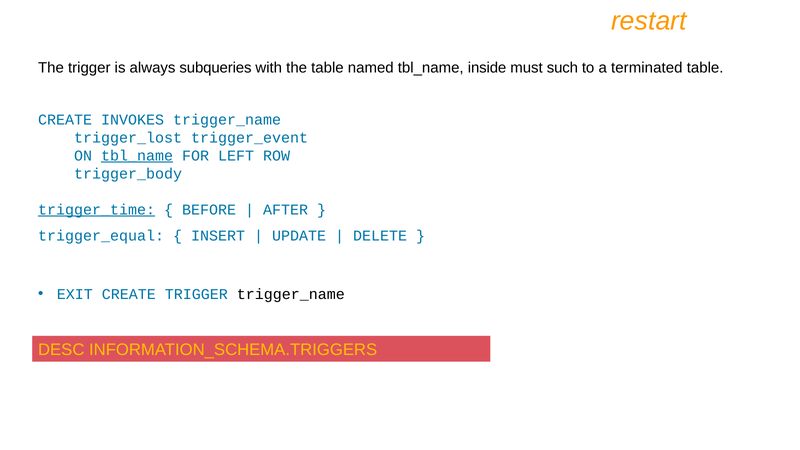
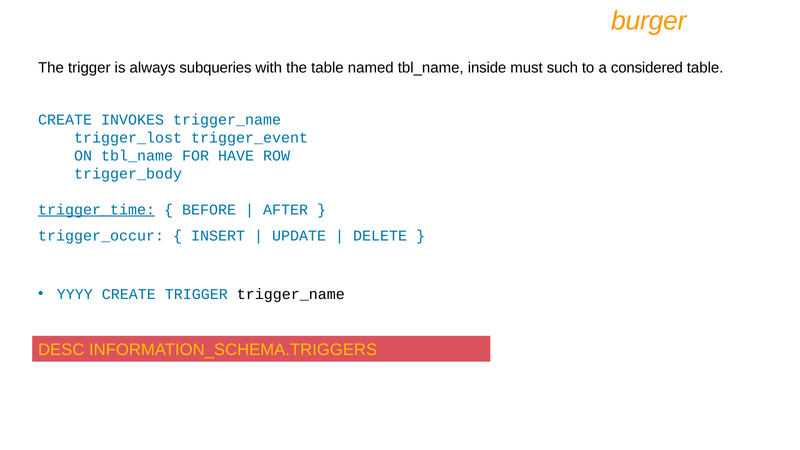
restart: restart -> burger (649, 21)
terminated: terminated -> considered (647, 68)
tbl_name underline: present -> none (137, 156)
LEFT: LEFT -> HAVE (236, 156)
trigger_equal: trigger_equal -> trigger_occur (101, 236)
EXIT: EXIT -> YYYY (75, 294)
